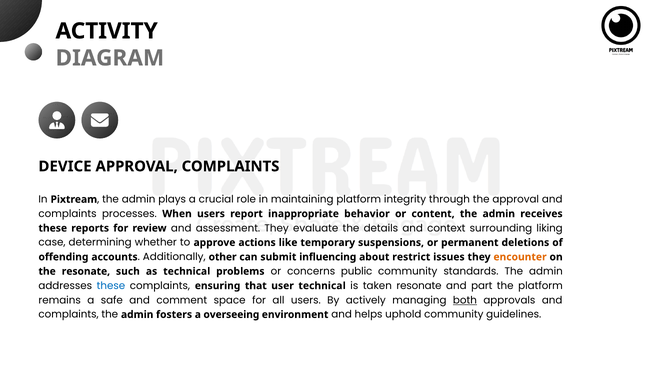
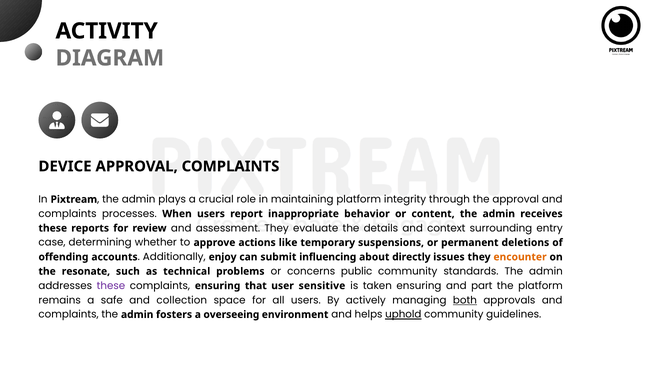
liking: liking -> entry (550, 228)
other: other -> enjoy (223, 257)
restrict: restrict -> directly (411, 257)
these colour: blue -> purple (111, 286)
user technical: technical -> sensitive (322, 286)
taken resonate: resonate -> ensuring (419, 286)
comment: comment -> collection (182, 300)
uphold underline: none -> present (403, 315)
